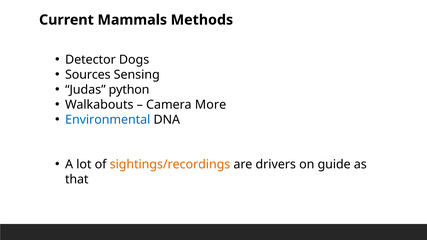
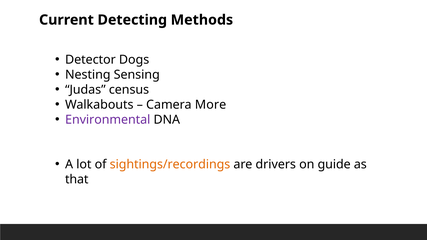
Mammals: Mammals -> Detecting (132, 20)
Sources: Sources -> Nesting (88, 75)
python: python -> census (129, 90)
Environmental colour: blue -> purple (108, 120)
